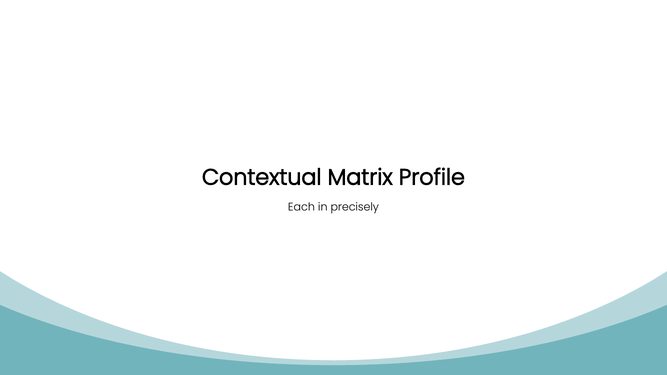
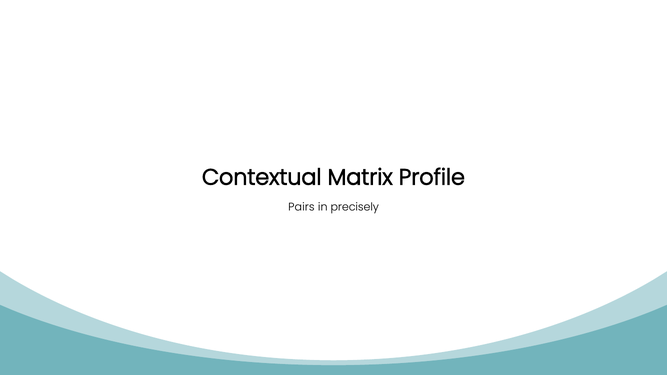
Each: Each -> Pairs (301, 207)
